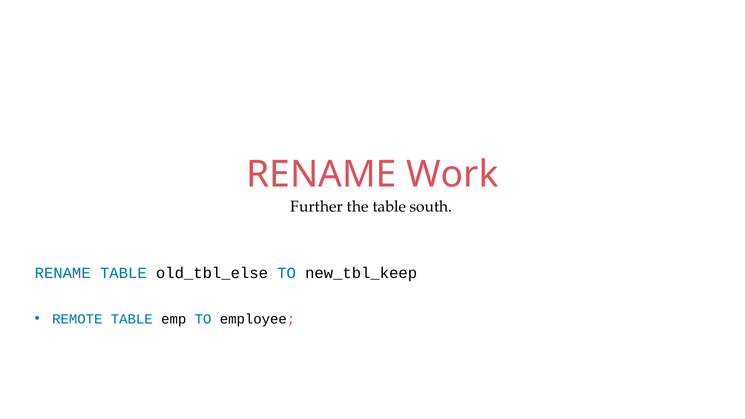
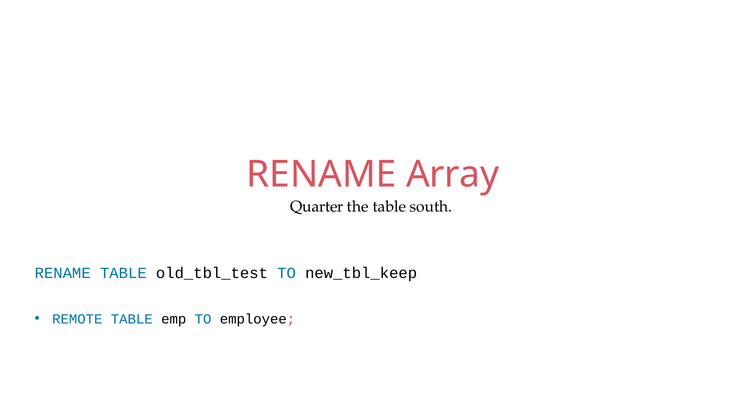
Work: Work -> Array (453, 175)
Further: Further -> Quarter (317, 207)
old_tbl_else: old_tbl_else -> old_tbl_test (212, 273)
